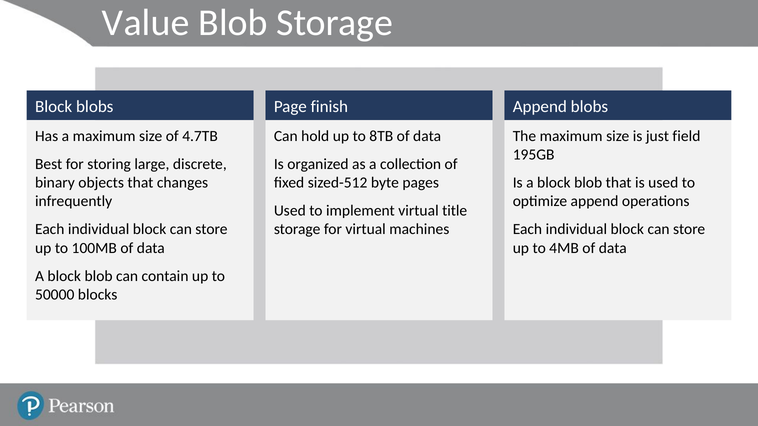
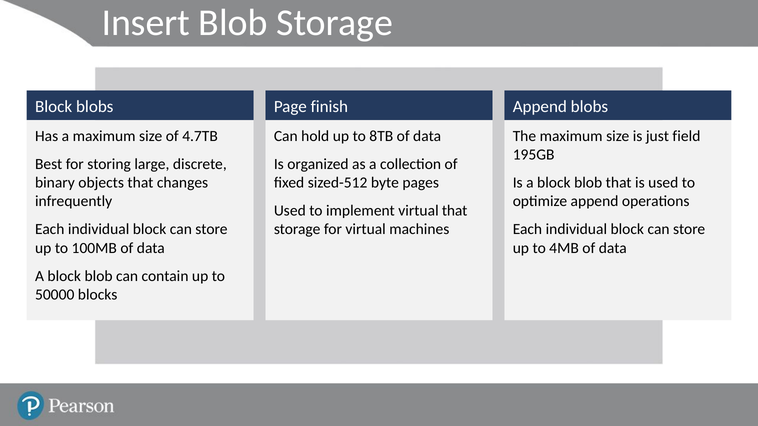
Value: Value -> Insert (146, 23)
virtual title: title -> that (455, 211)
